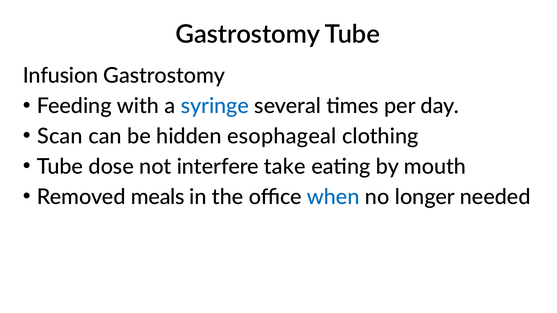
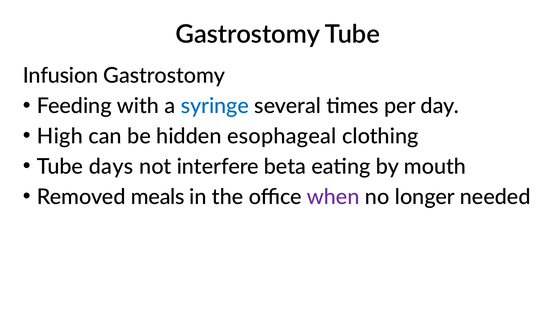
Scan: Scan -> High (60, 137)
dose: dose -> days (111, 167)
take: take -> beta (285, 167)
when colour: blue -> purple (333, 197)
